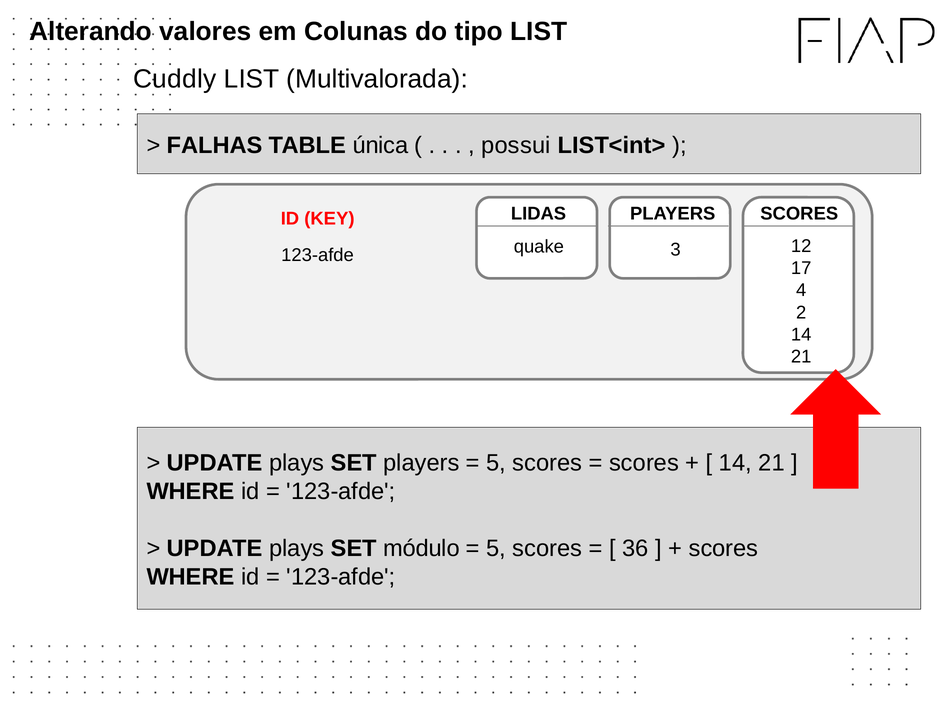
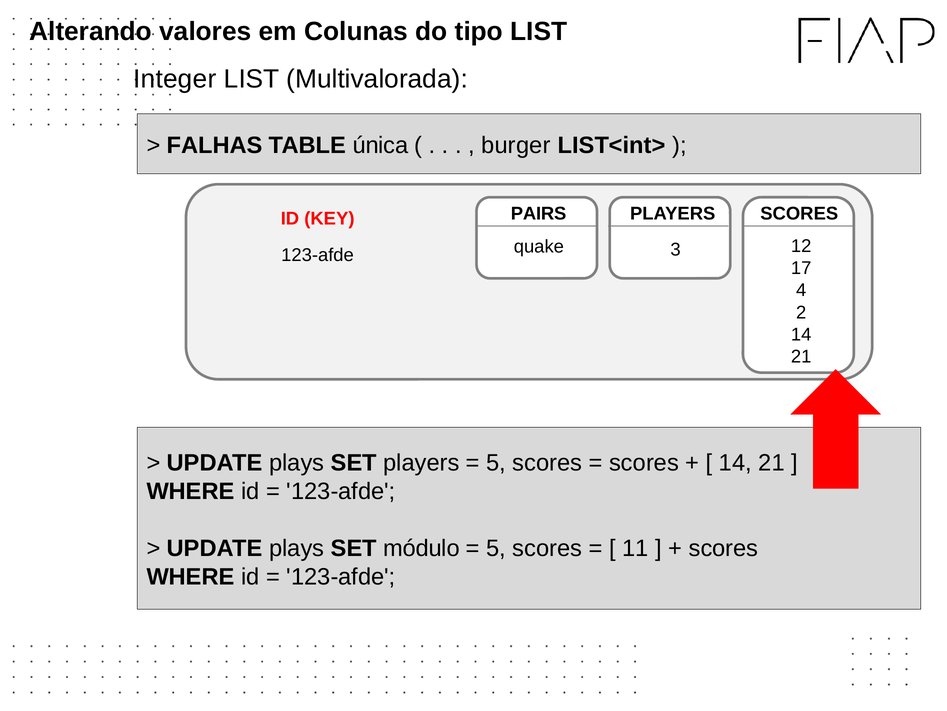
Cuddly: Cuddly -> Integer (175, 79)
possui: possui -> burger (516, 145)
LIDAS: LIDAS -> PAIRS (539, 213)
36: 36 -> 11 (635, 548)
